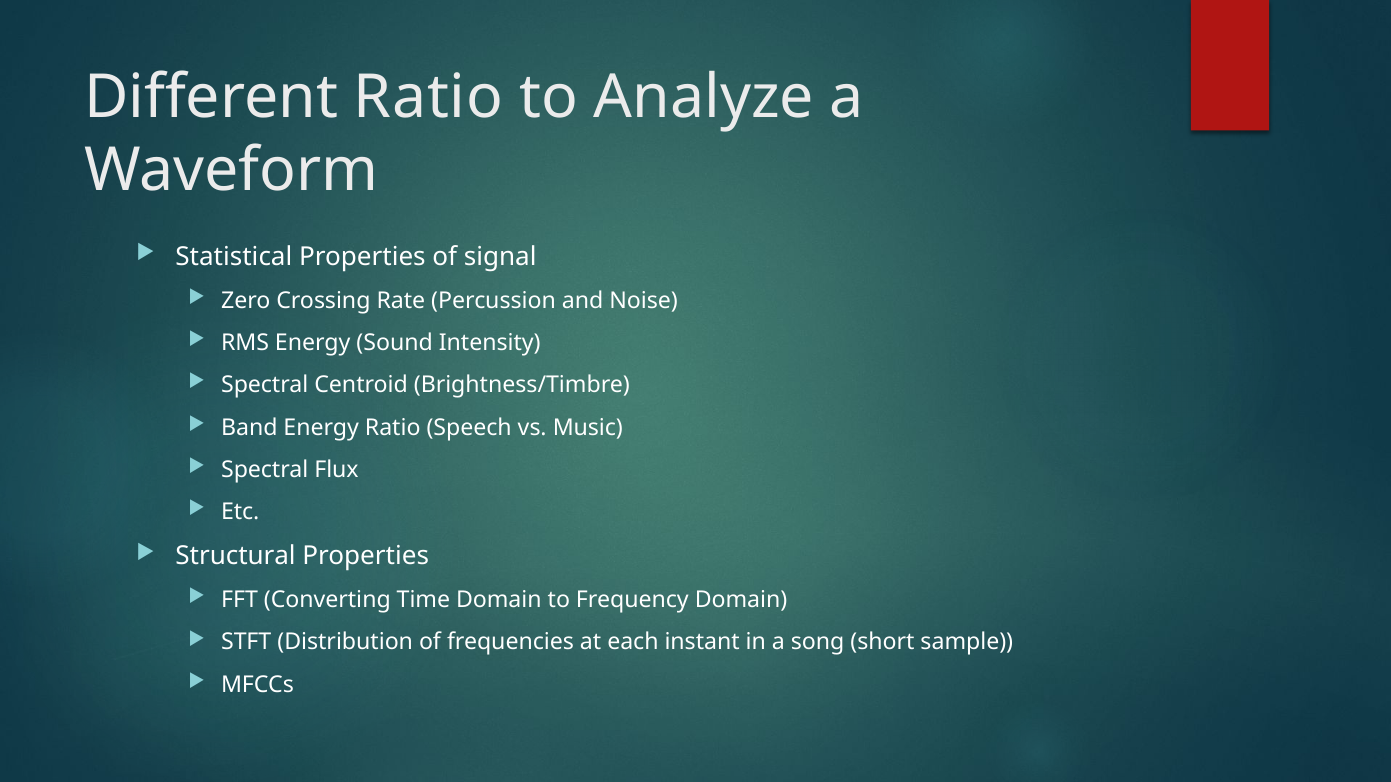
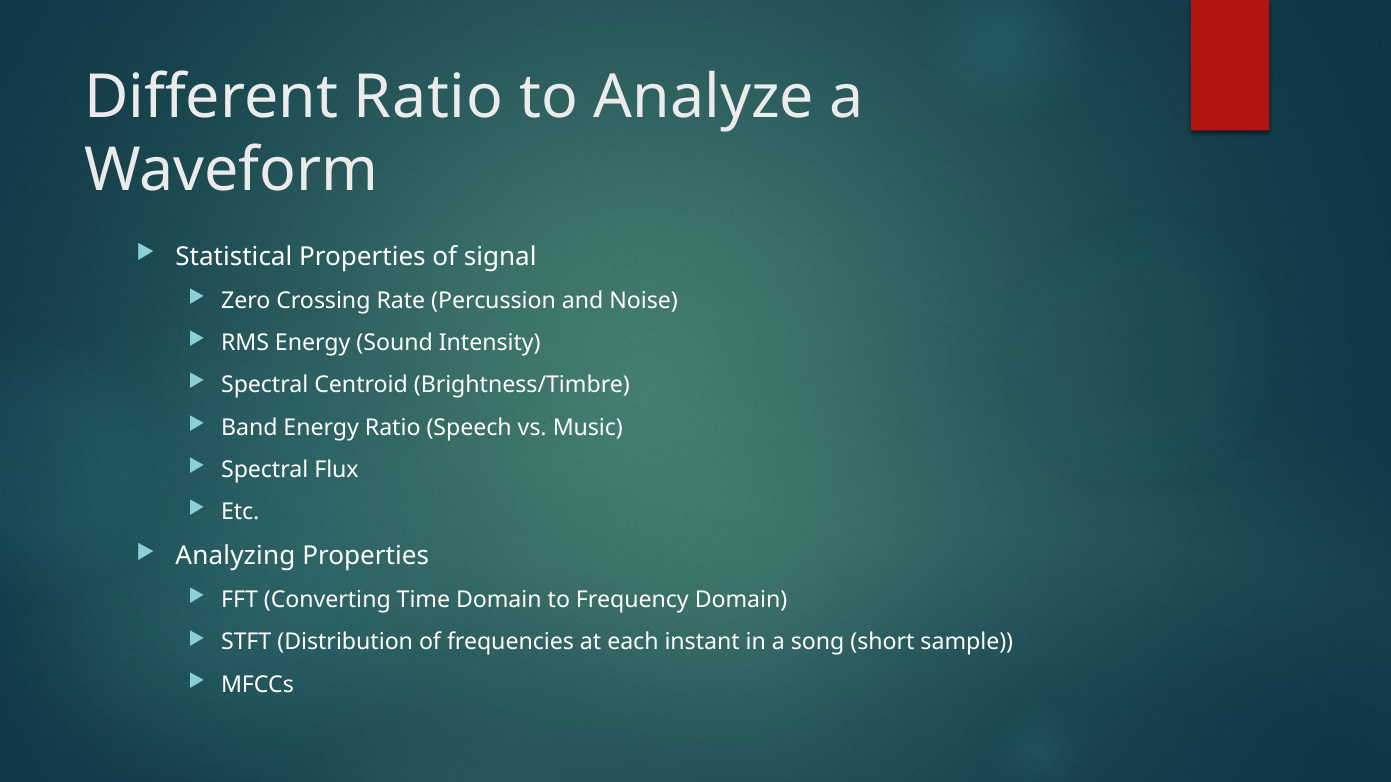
Structural: Structural -> Analyzing (235, 557)
